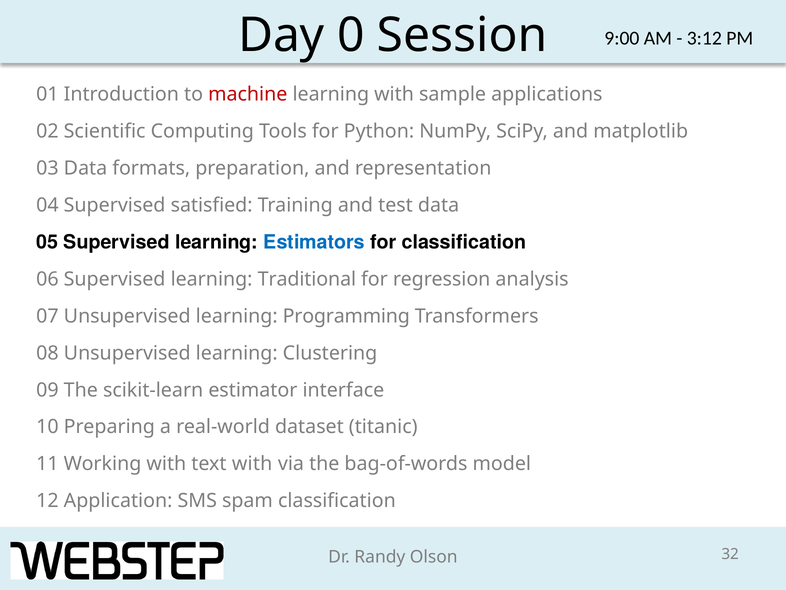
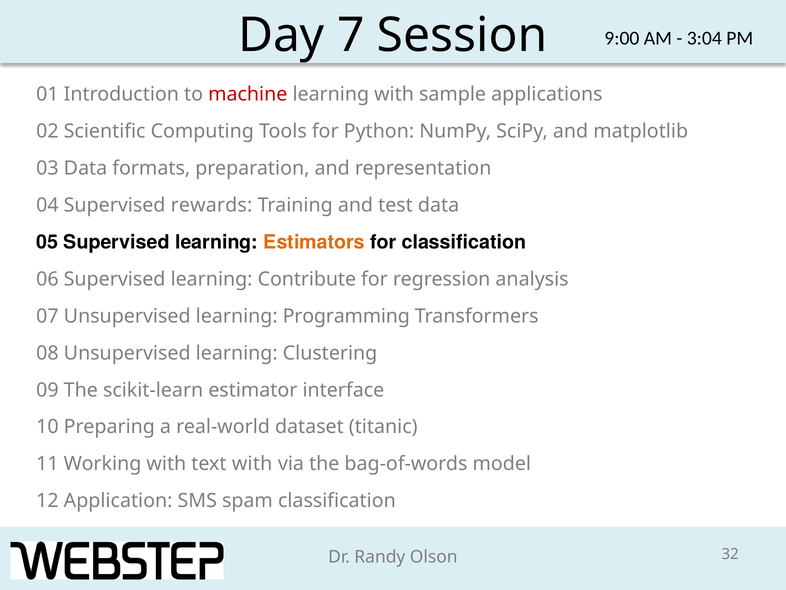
0: 0 -> 7 (351, 35)
3:12: 3:12 -> 3:04 (704, 38)
satisfied: satisfied -> rewards (211, 205)
Estimators colour: blue -> orange (314, 242)
Traditional: Traditional -> Contribute (307, 279)
